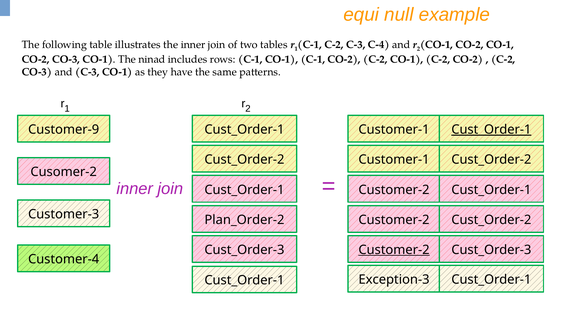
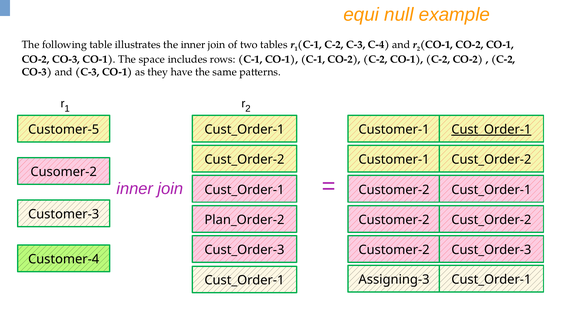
ninad: ninad -> space (152, 59)
Customer-9: Customer-9 -> Customer-5 (64, 130)
Customer-2 underline: present -> none (394, 250)
Exception-3: Exception-3 -> Assigning-3 (394, 280)
